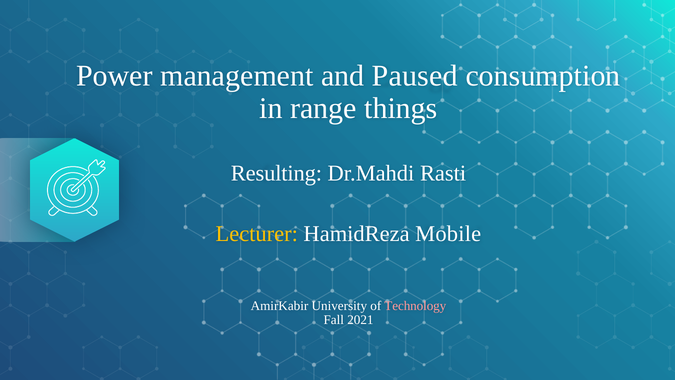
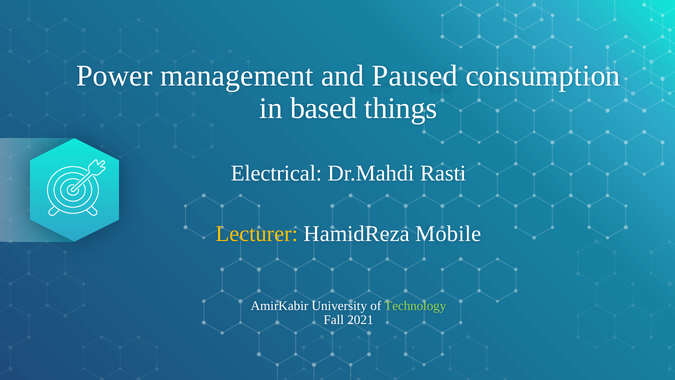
range: range -> based (324, 108)
Resulting: Resulting -> Electrical (276, 173)
Technology colour: pink -> light green (415, 306)
